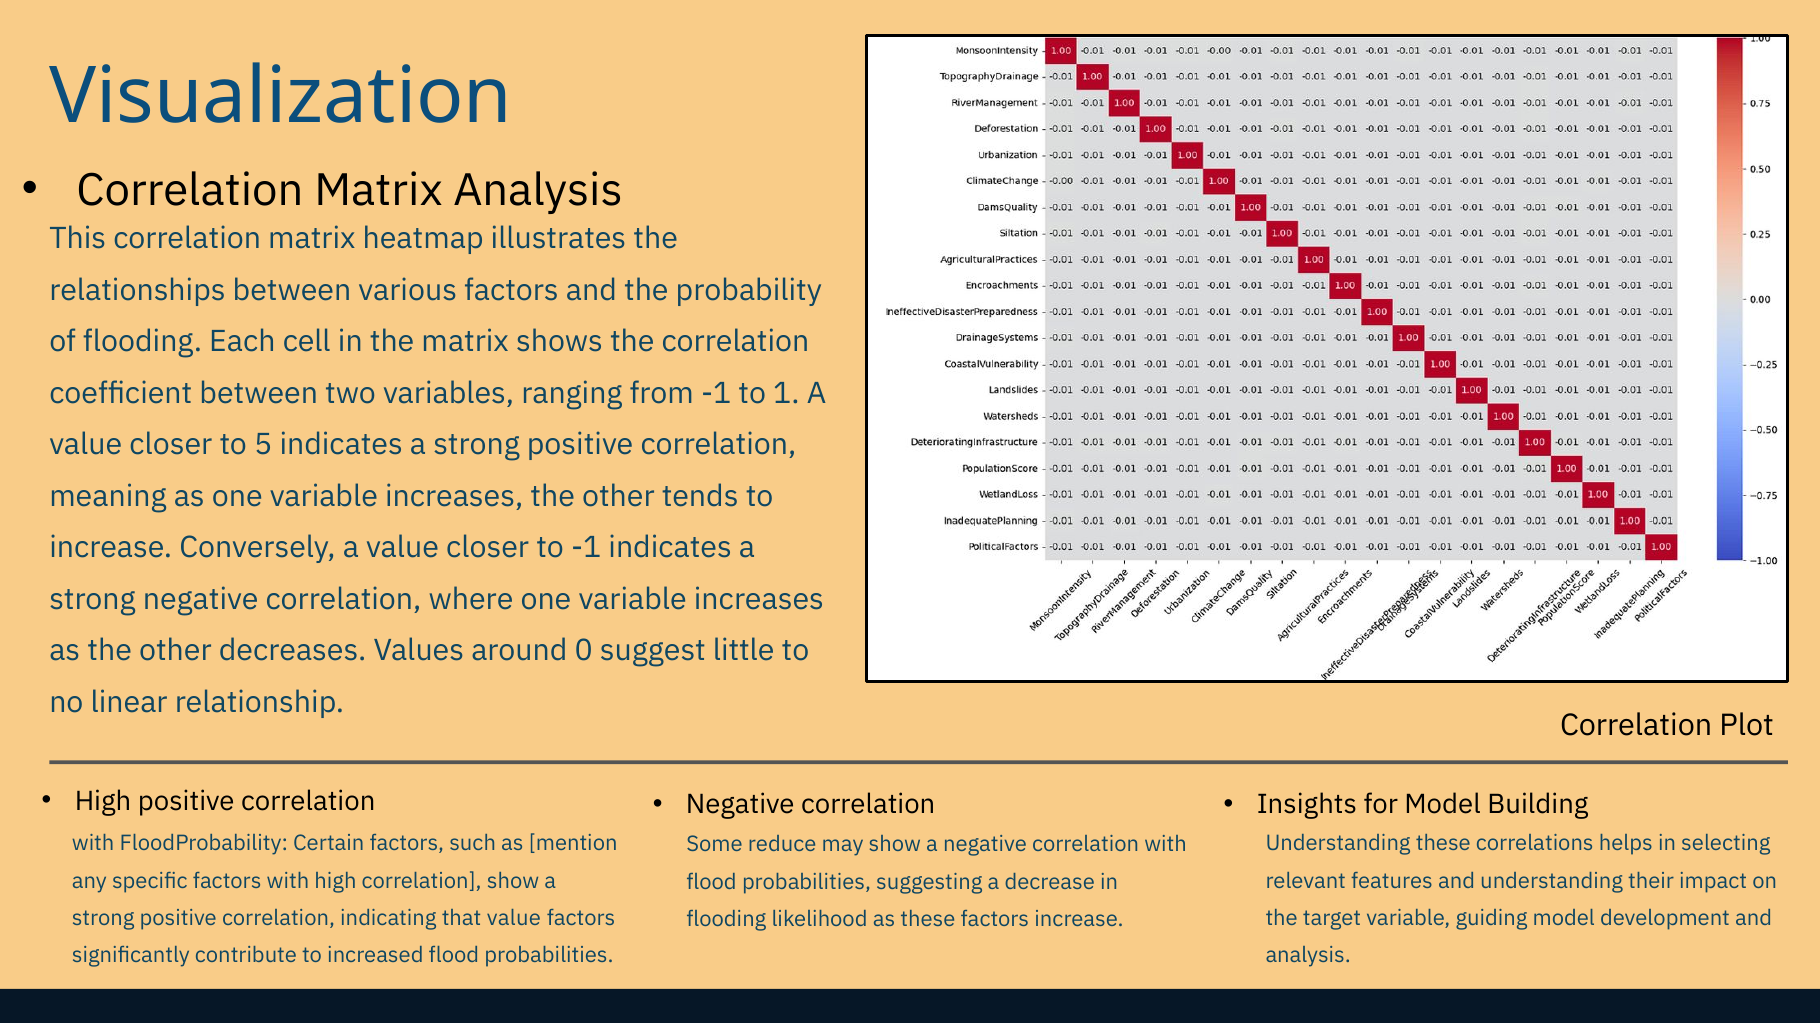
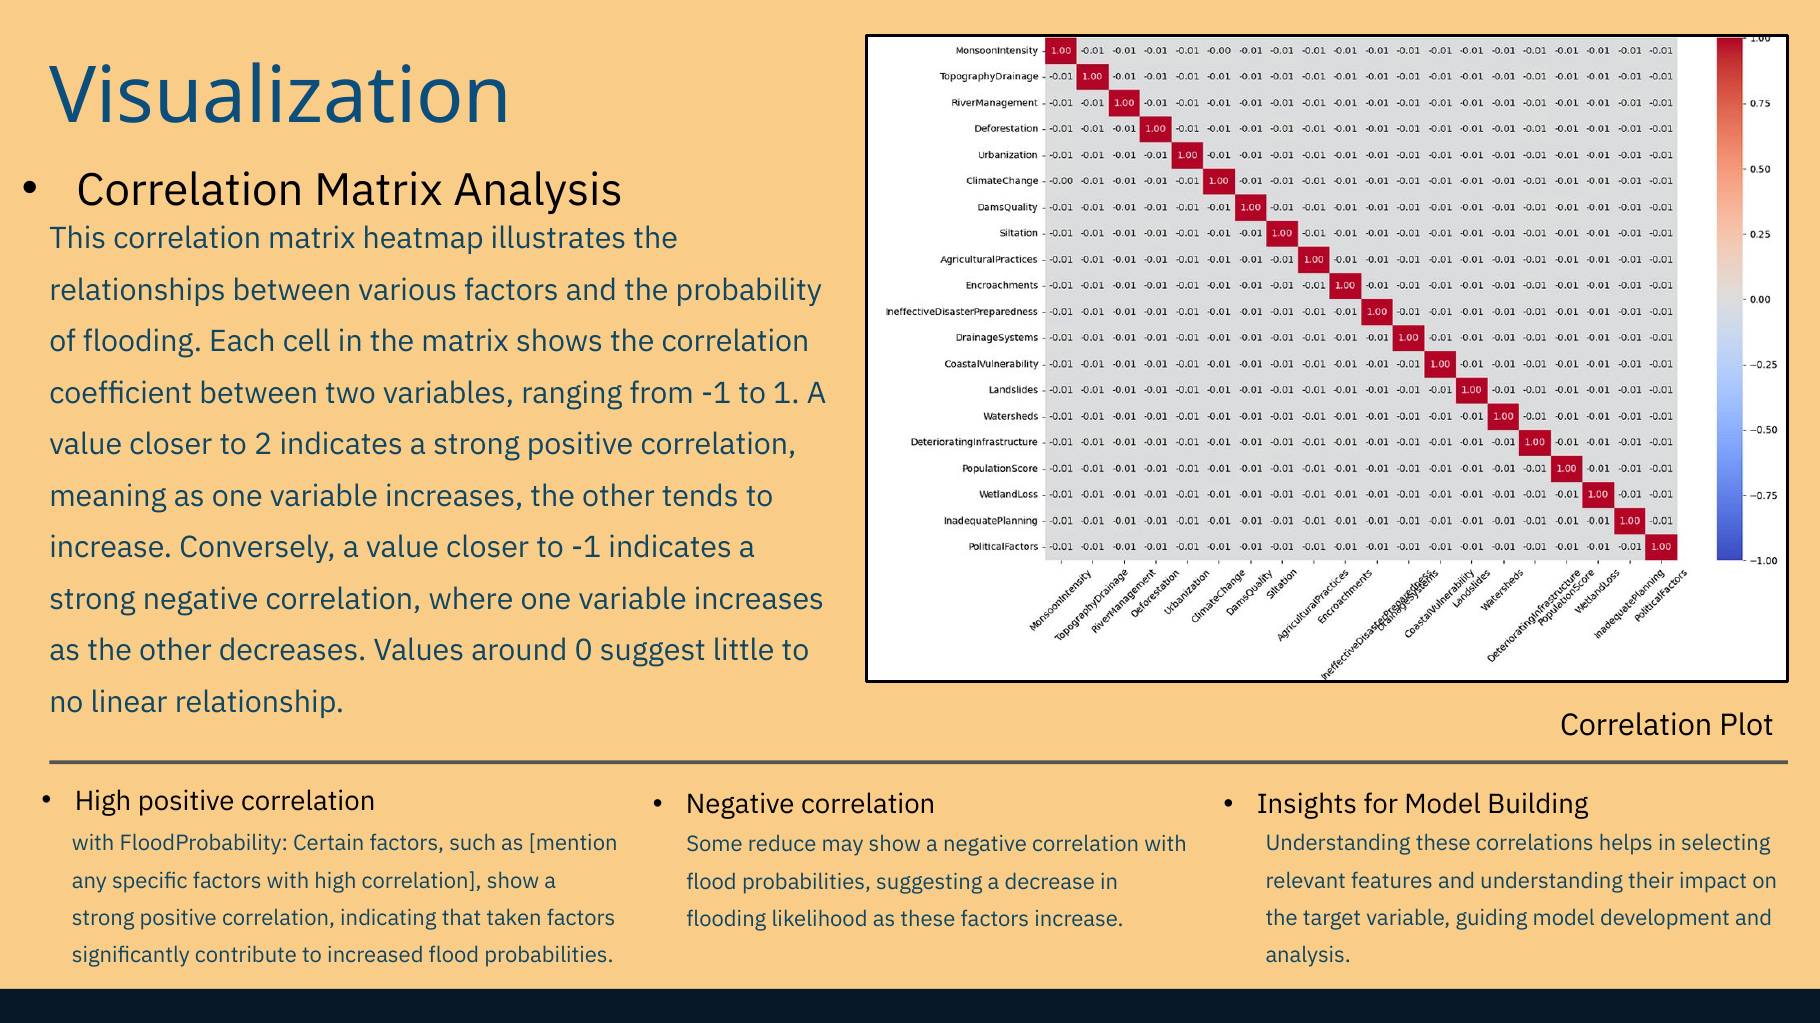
5: 5 -> 2 (263, 445)
that value: value -> taken (514, 919)
